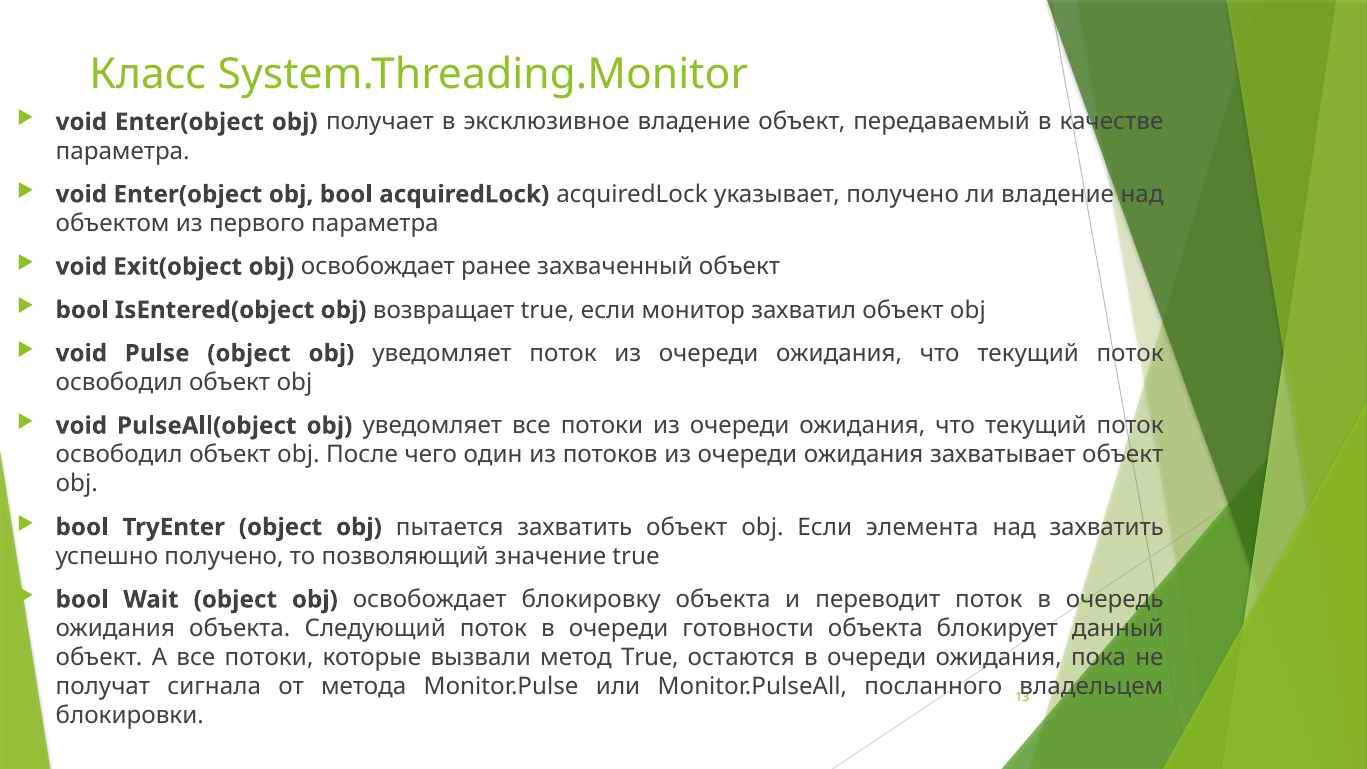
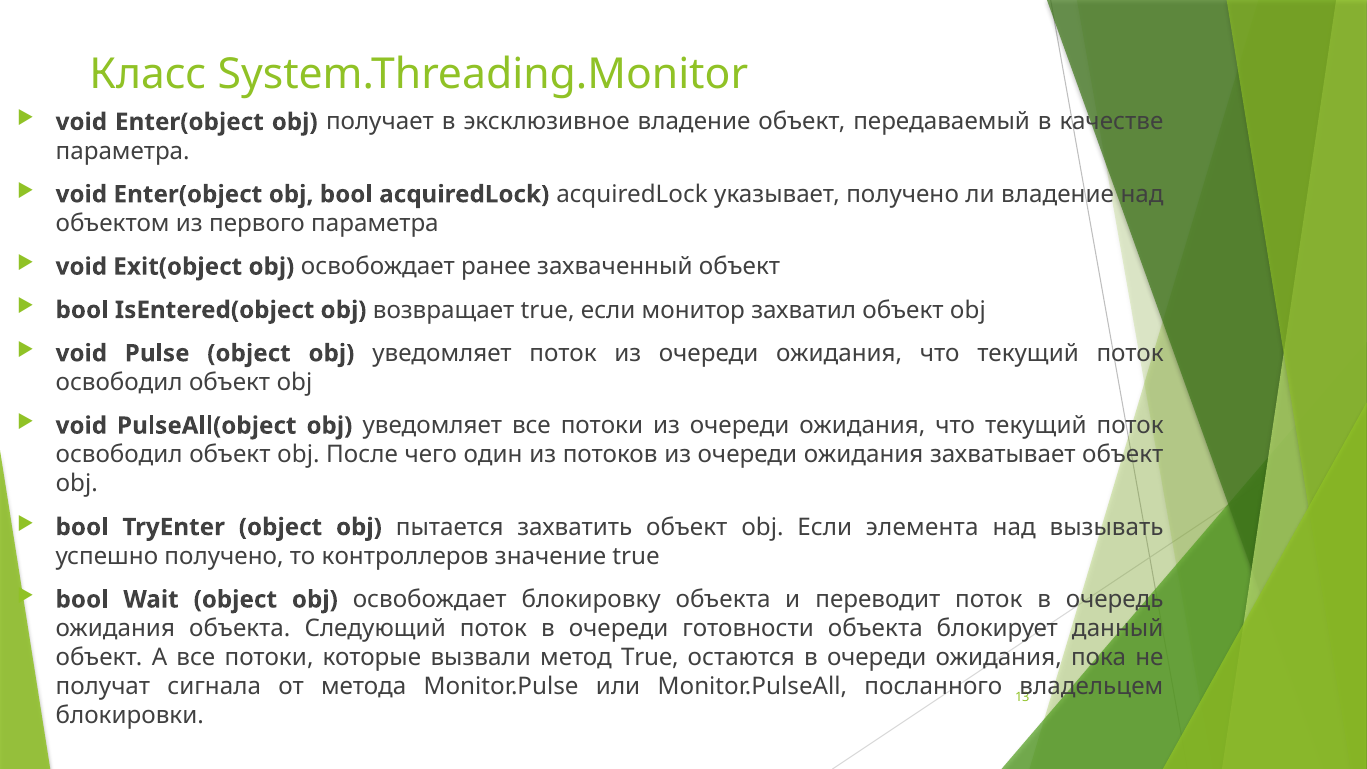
над захватить: захватить -> вызывать (1107, 527)
позволяющий: позволяющий -> контроллеров (405, 556)
